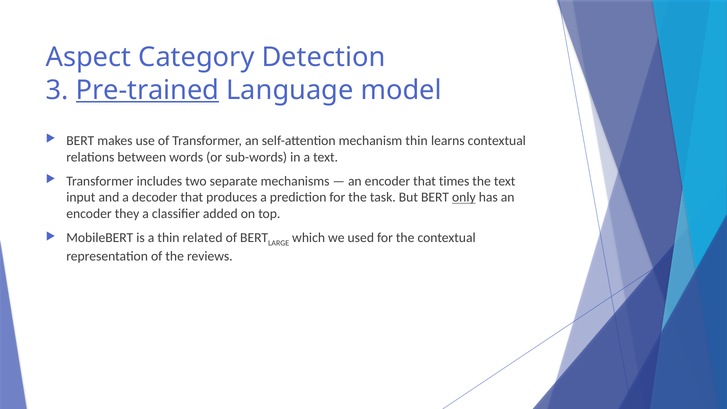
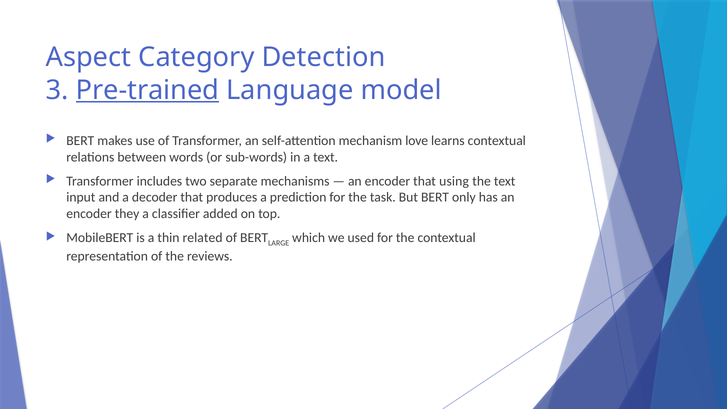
mechanism thin: thin -> love (417, 141)
times: times -> using (454, 181)
only underline: present -> none (464, 197)
